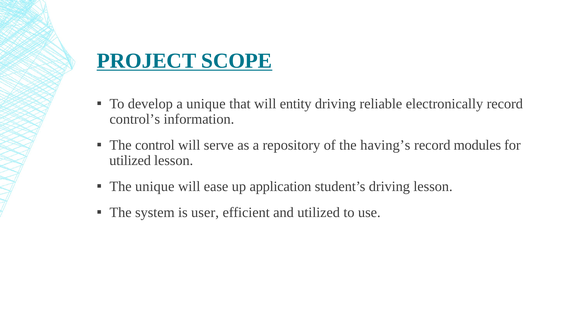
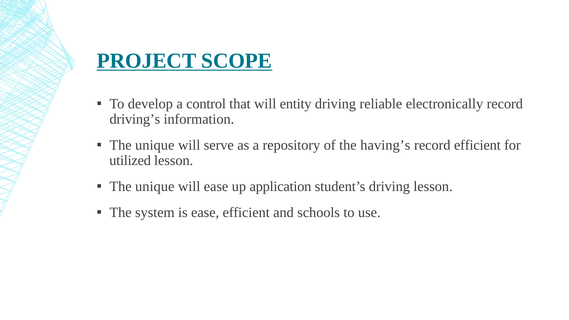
a unique: unique -> control (206, 104)
control’s: control’s -> driving’s (135, 119)
control: control -> unique (155, 145)
record modules: modules -> efficient (477, 145)
is user: user -> ease (205, 213)
and utilized: utilized -> schools (319, 213)
